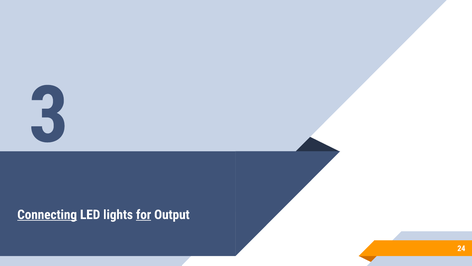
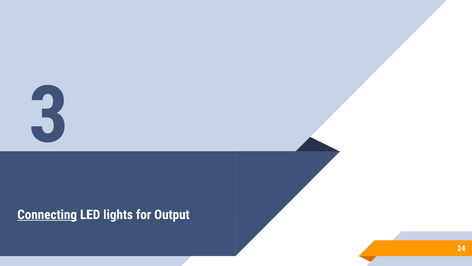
for underline: present -> none (144, 214)
